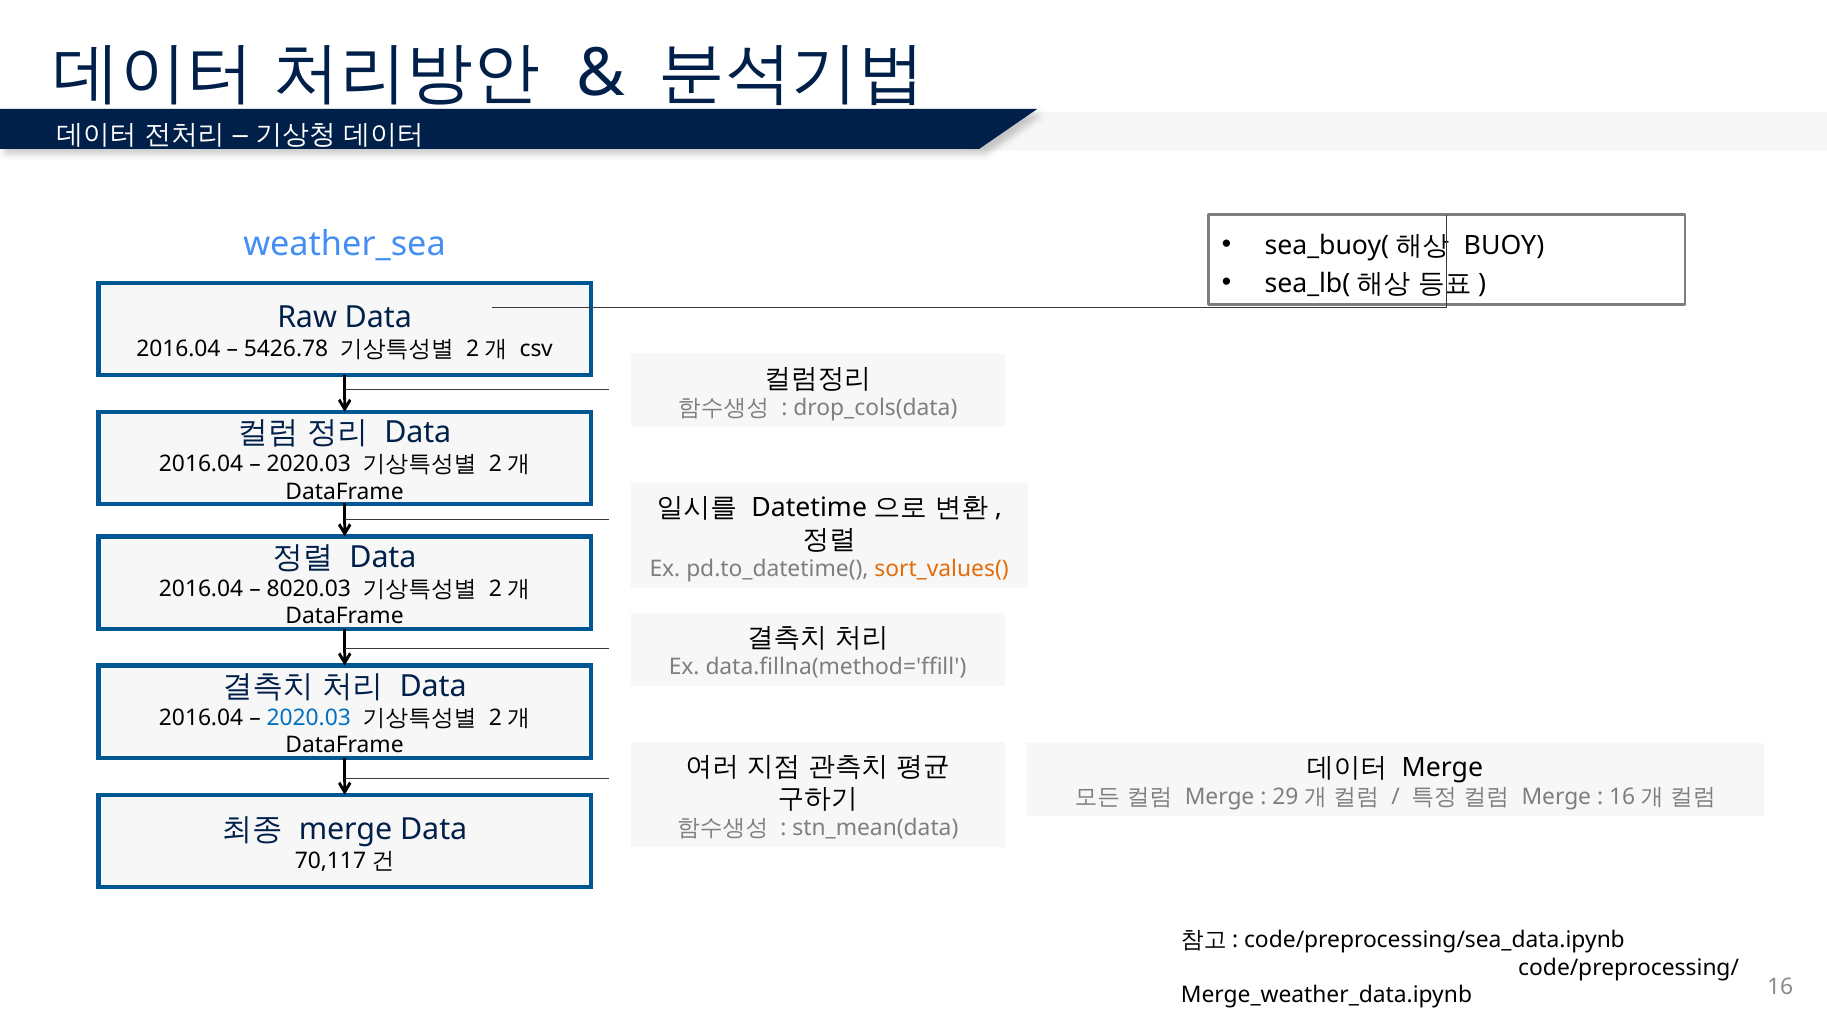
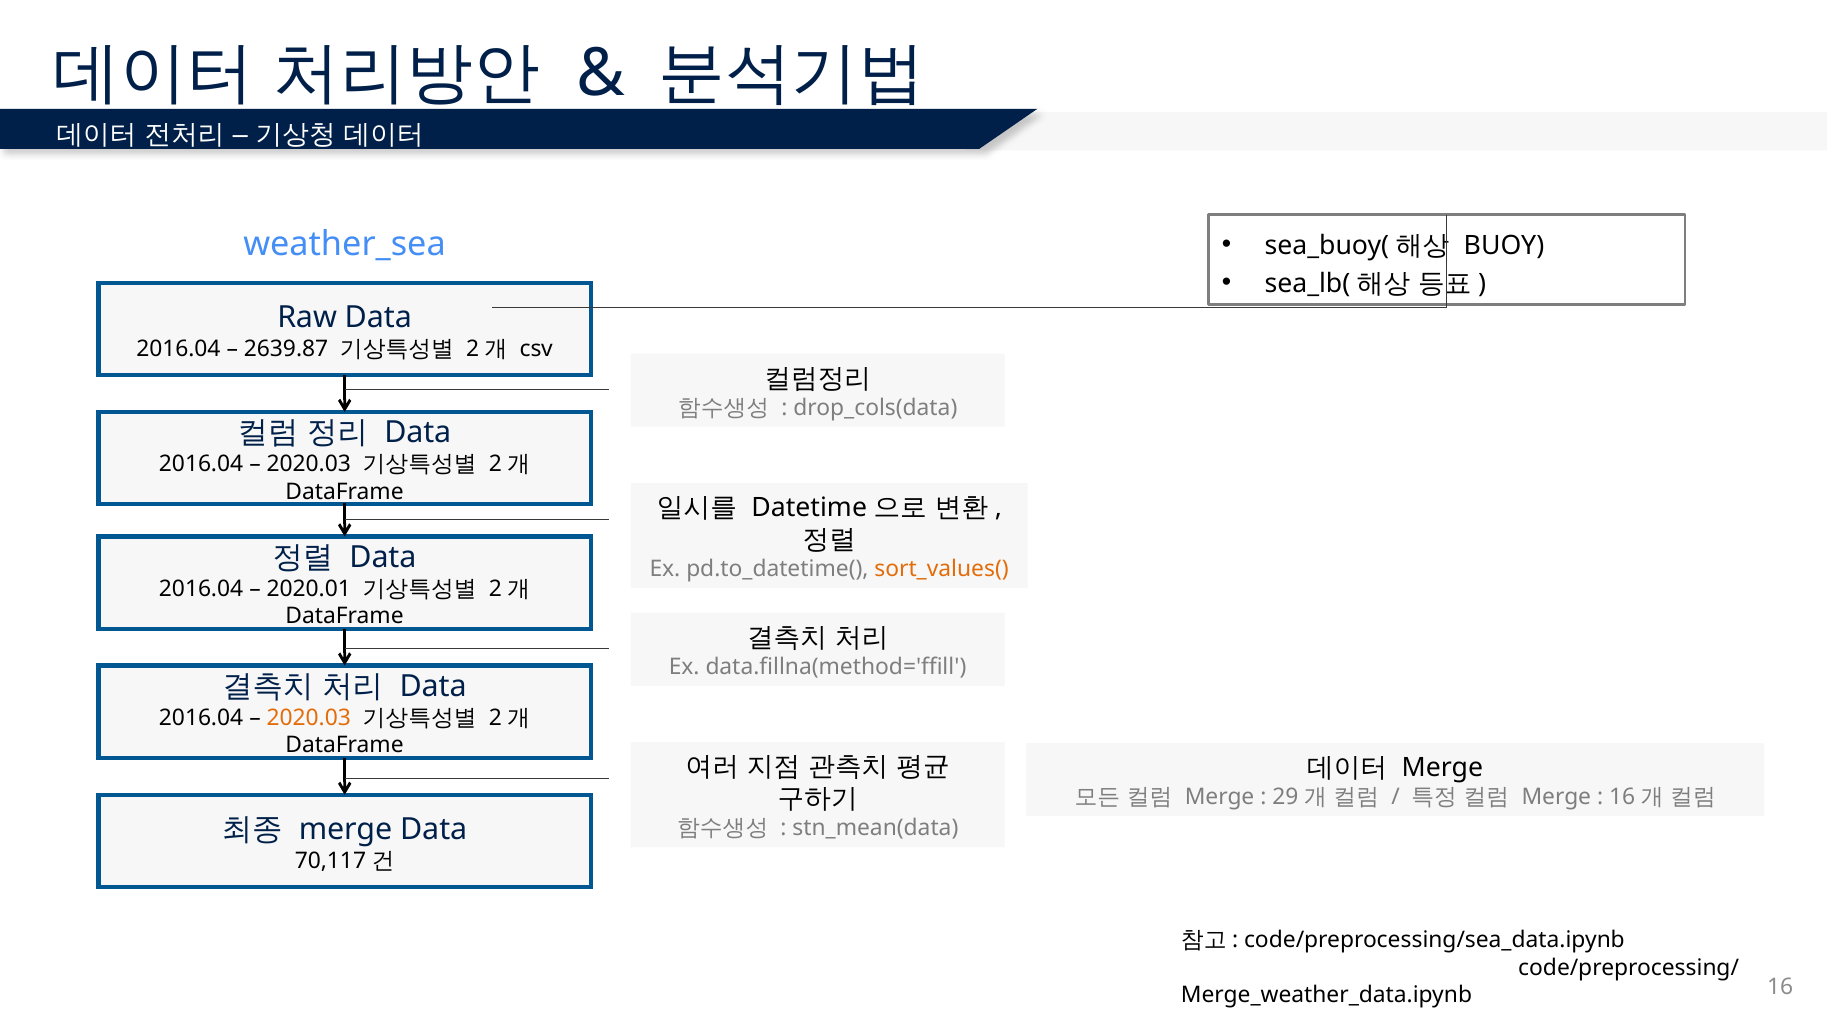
5426.78: 5426.78 -> 2639.87 (286, 349)
8020.03: 8020.03 -> 2020.01 (309, 589)
2020.03 colour: blue -> orange (309, 718)
